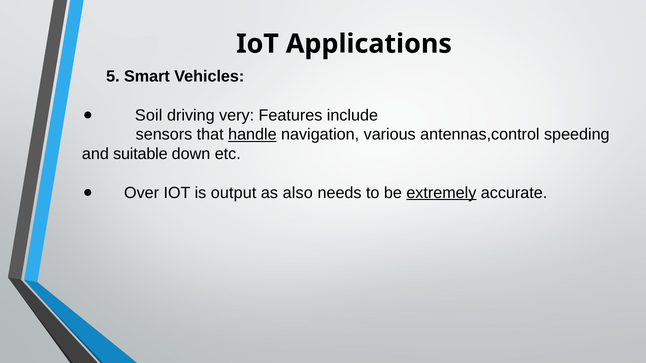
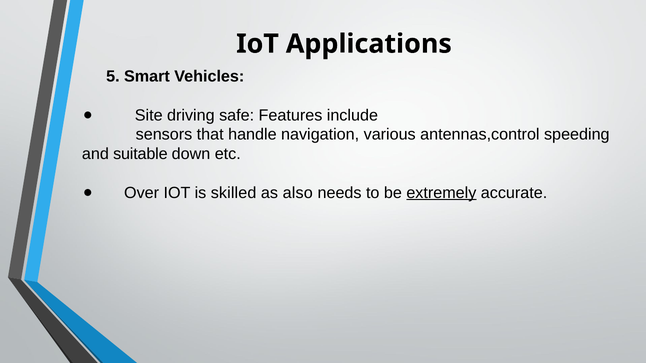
Soil: Soil -> Site (149, 115)
very: very -> safe (237, 115)
handle underline: present -> none (252, 135)
output: output -> skilled (234, 193)
